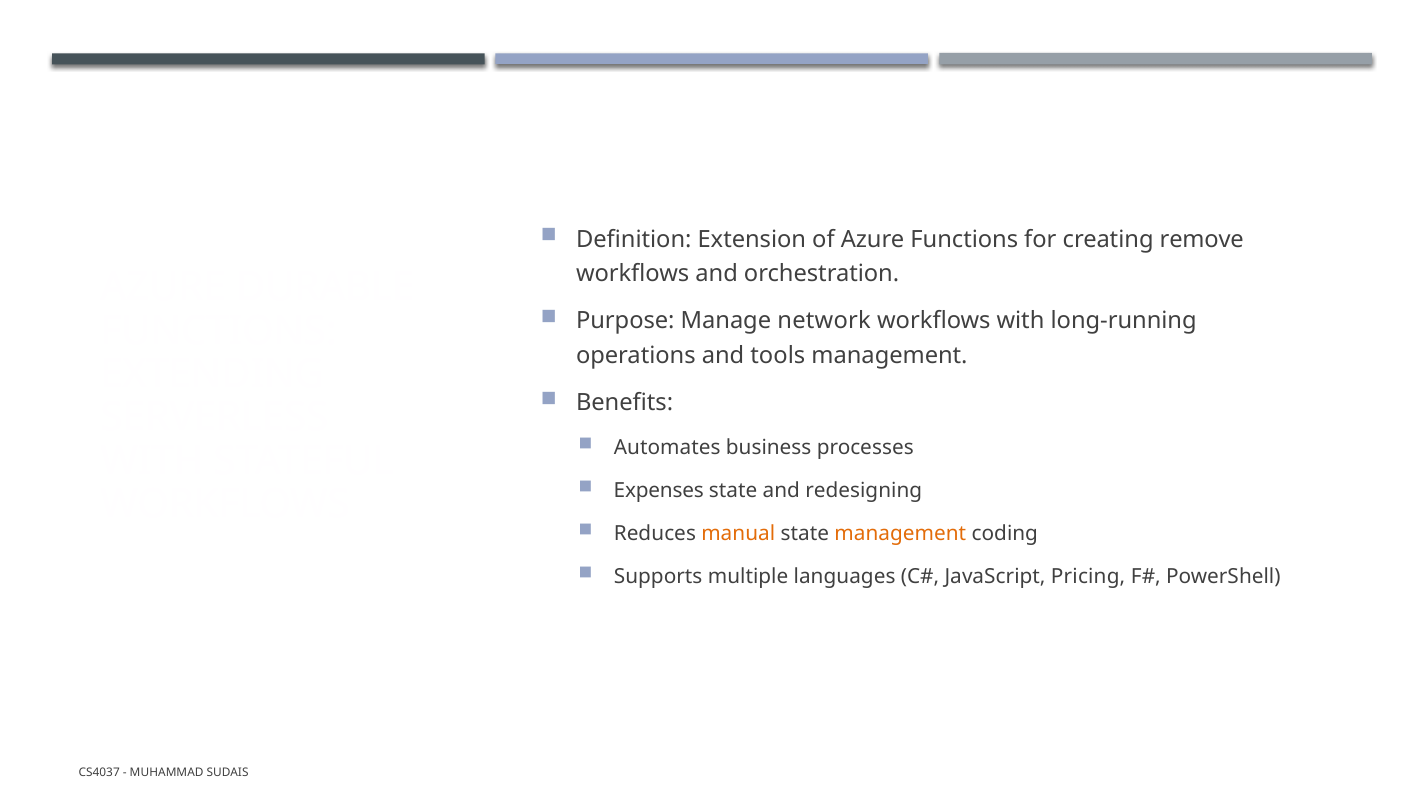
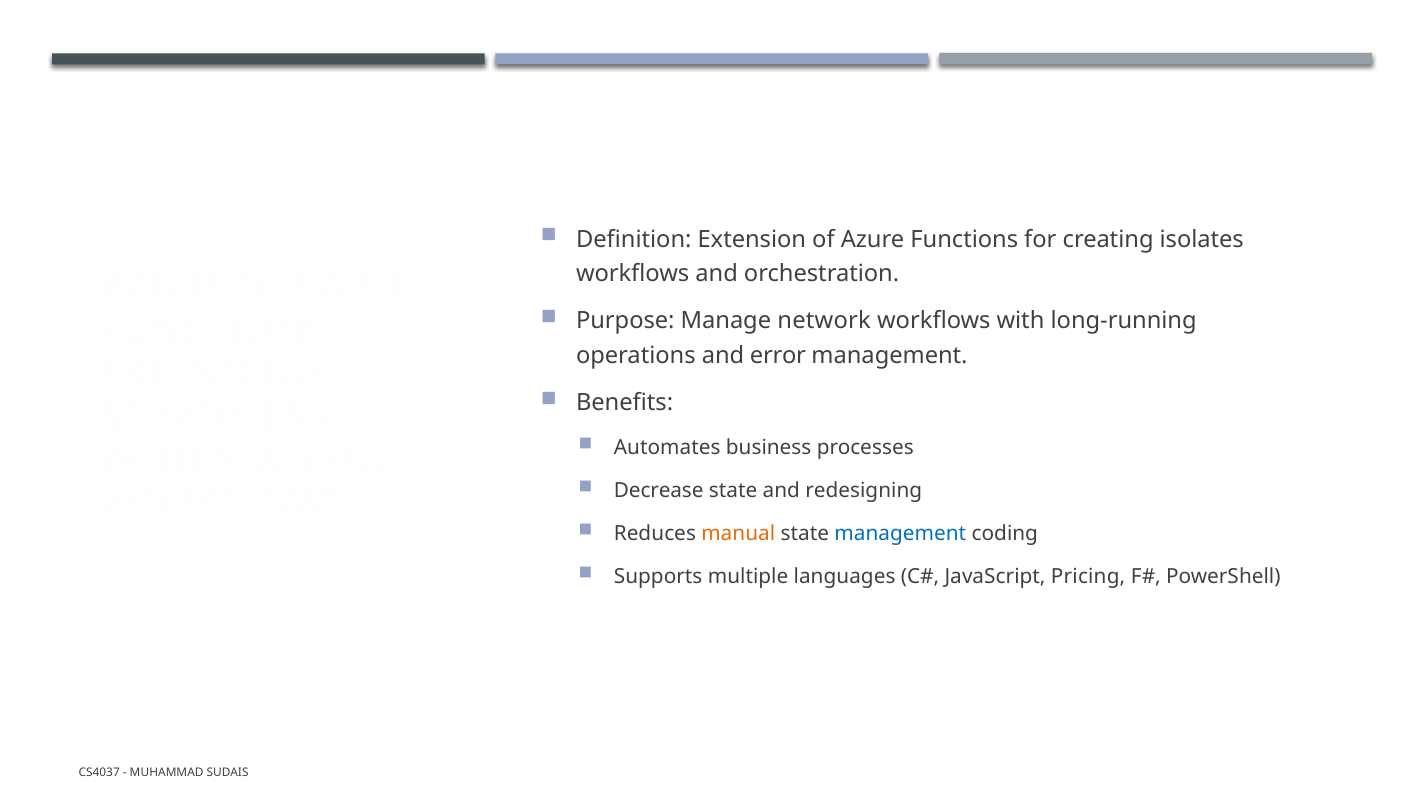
remove: remove -> isolates (1202, 239)
tools: tools -> error (778, 355)
Expenses: Expenses -> Decrease (659, 491)
management colour: orange -> blue (900, 534)
